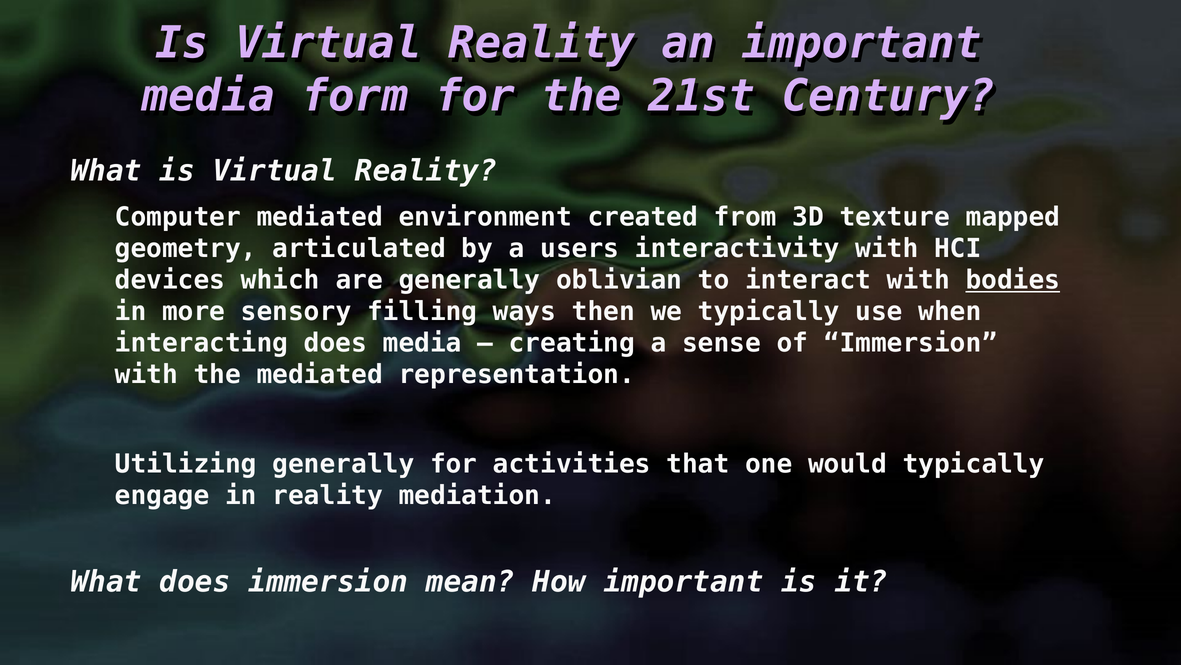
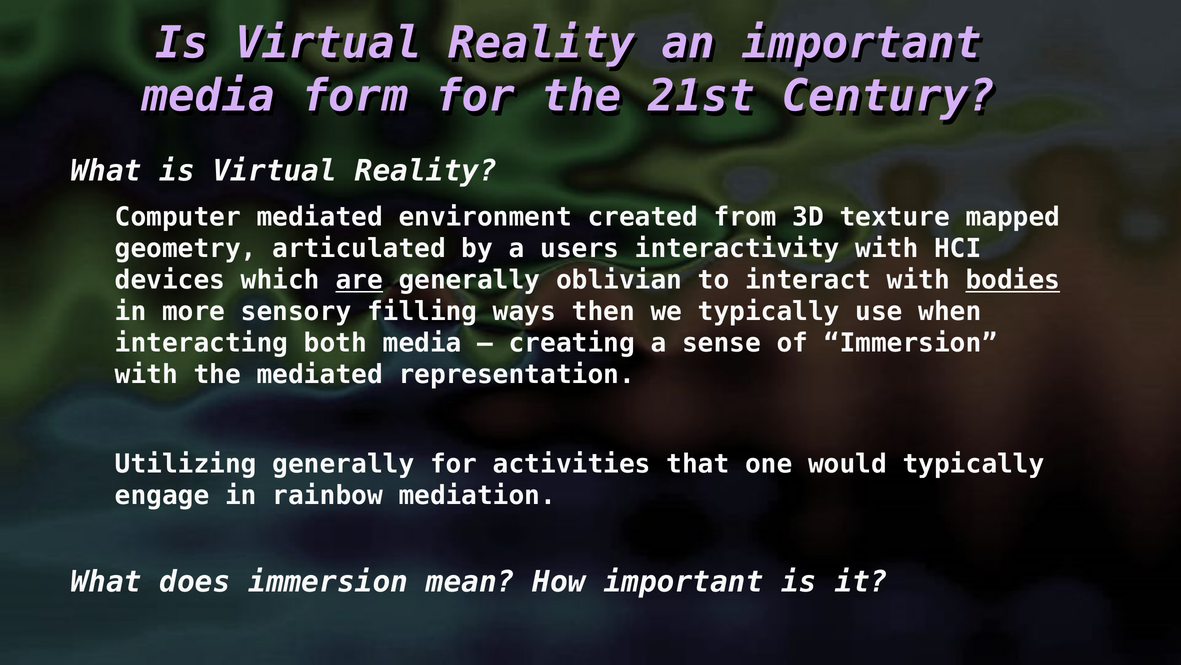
are underline: none -> present (359, 280)
interacting does: does -> both (335, 343)
in reality: reality -> rainbow (328, 495)
